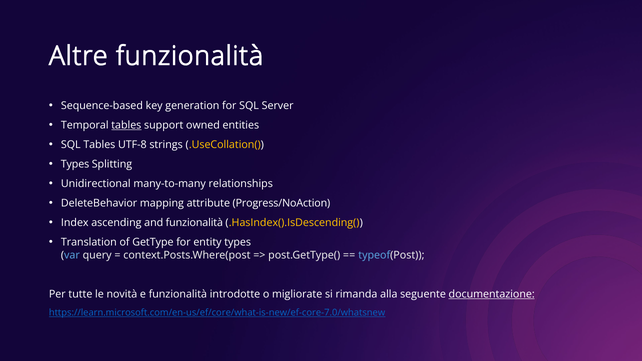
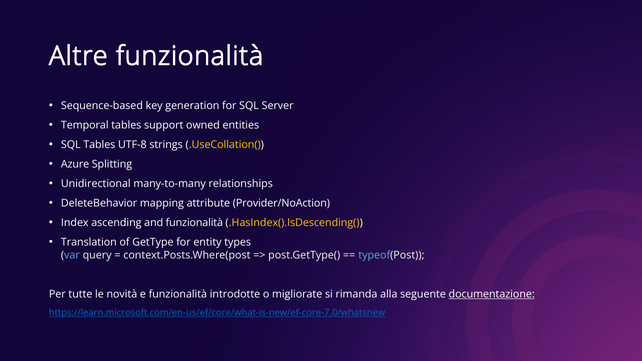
tables underline: present -> none (126, 125)
Types: Types -> Azure (75, 164)
Progress/NoAction: Progress/NoAction -> Provider/NoAction (281, 203)
